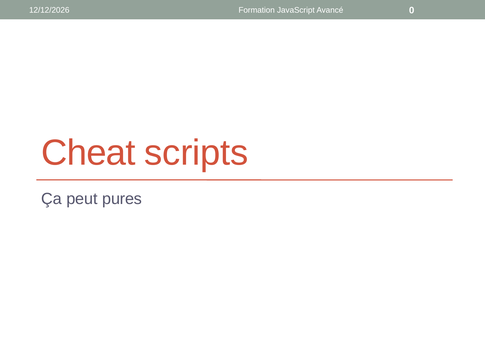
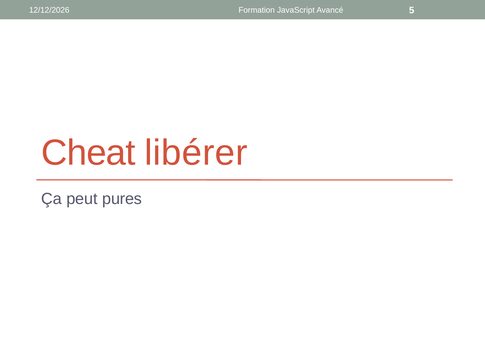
0: 0 -> 5 (412, 10)
scripts: scripts -> libérer (196, 153)
